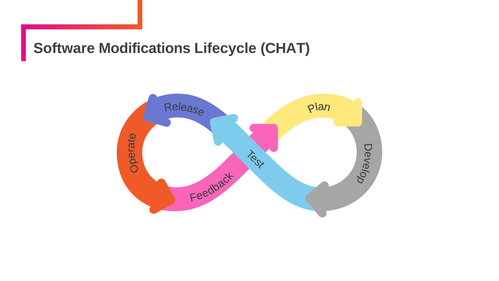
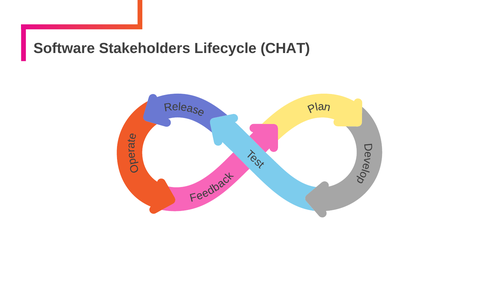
Modifications: Modifications -> Stakeholders (145, 48)
